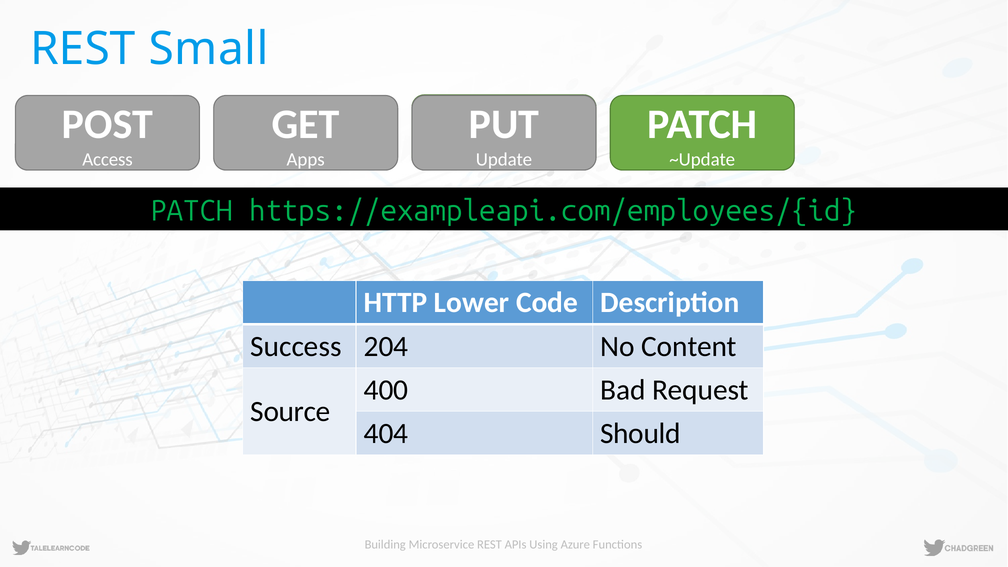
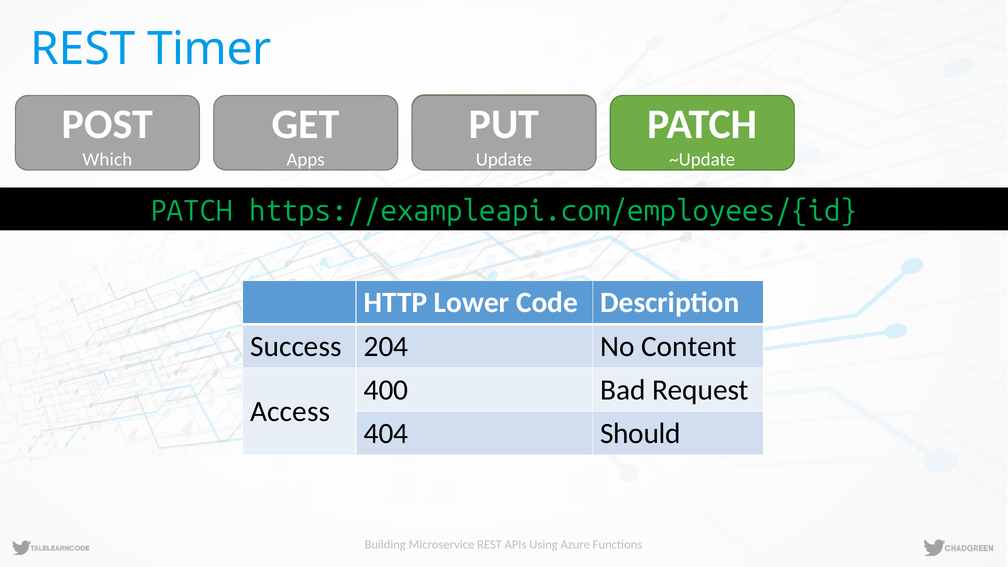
Small: Small -> Timer (209, 49)
Access: Access -> Which (107, 159)
Source: Source -> Access (290, 412)
